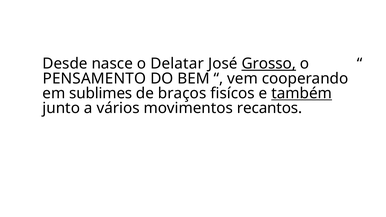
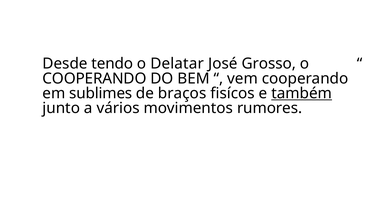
nasce: nasce -> tendo (112, 64)
Grosso underline: present -> none (269, 64)
PENSAMENTO: PENSAMENTO -> COOPERANDO (94, 79)
recantos: recantos -> rumores (270, 108)
